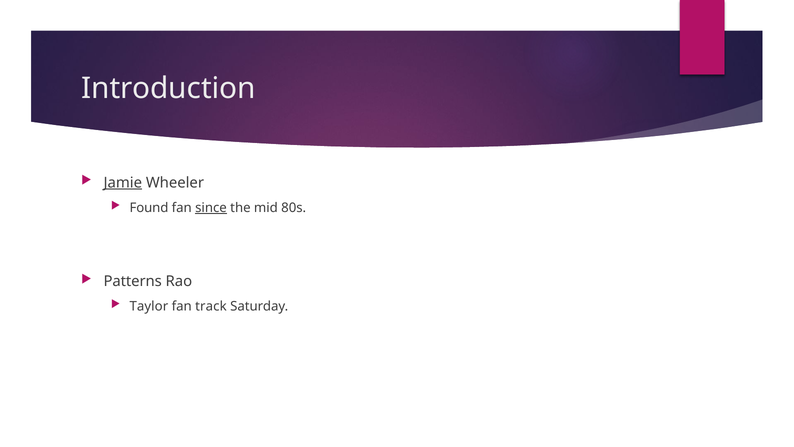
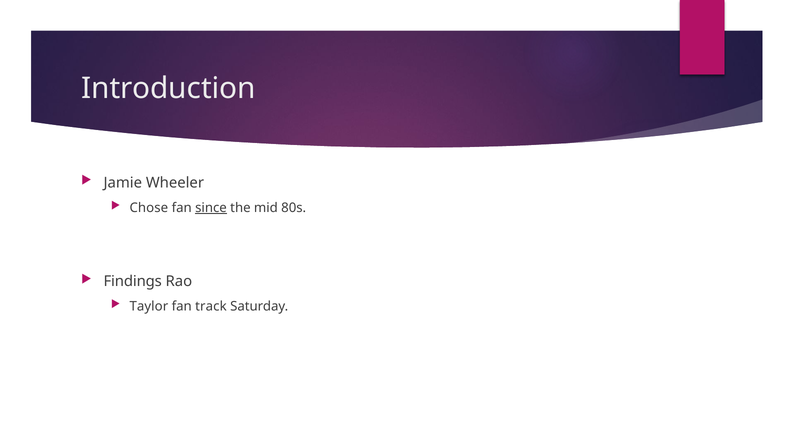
Jamie underline: present -> none (123, 183)
Found: Found -> Chose (149, 208)
Patterns: Patterns -> Findings (133, 281)
